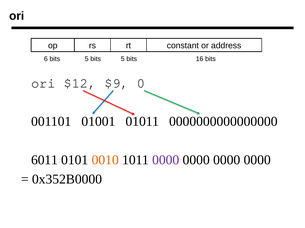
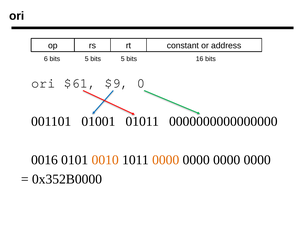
$12: $12 -> $61 (80, 83)
6011: 6011 -> 0016 (44, 160)
0000 colour: purple -> orange (166, 160)
